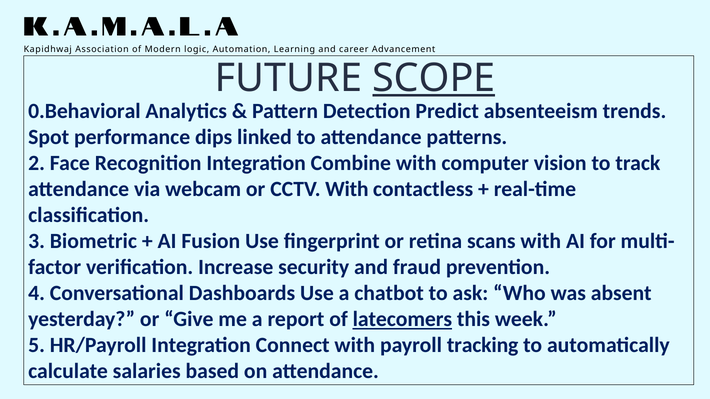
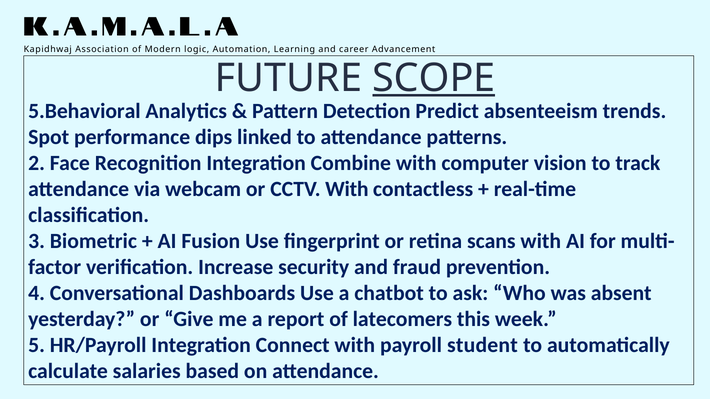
0.Behavioral: 0.Behavioral -> 5.Behavioral (84, 111)
latecomers underline: present -> none (402, 320)
tracking: tracking -> student (482, 346)
